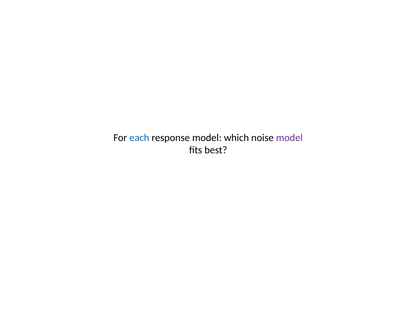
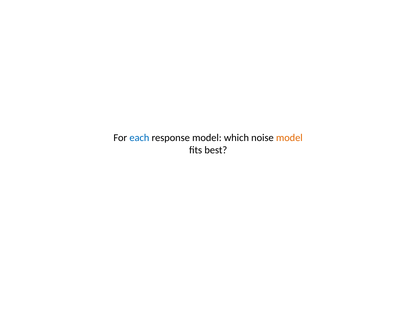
model colour: purple -> orange (289, 137)
